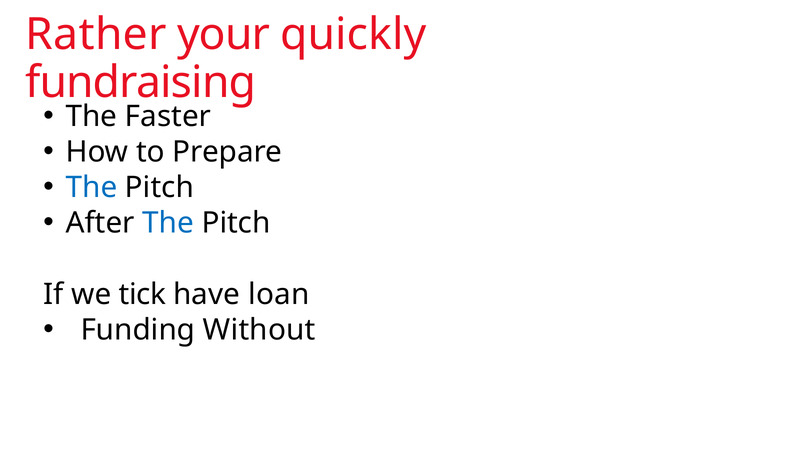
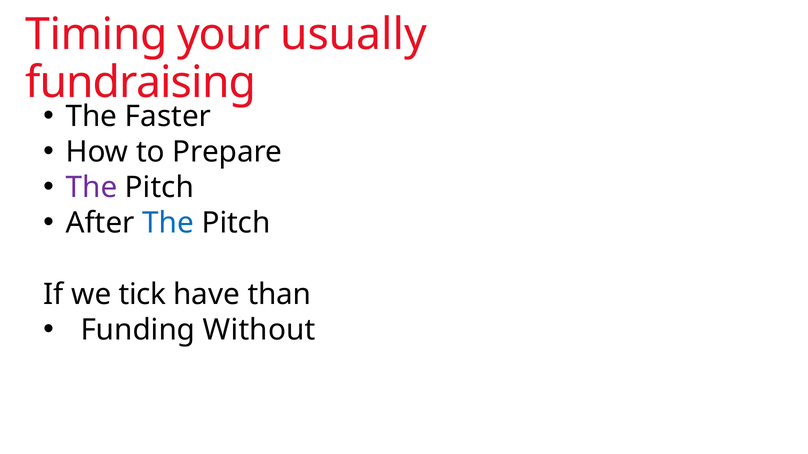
Rather: Rather -> Timing (96, 35)
quickly: quickly -> usually (353, 35)
The colour: blue -> purple (91, 188)
loan: loan -> than (279, 295)
